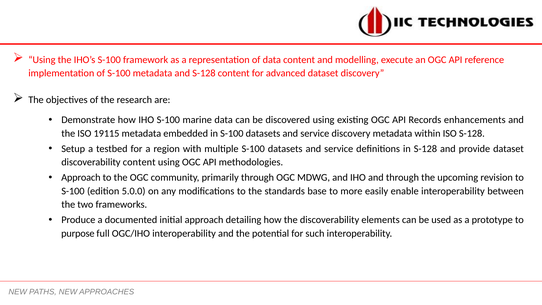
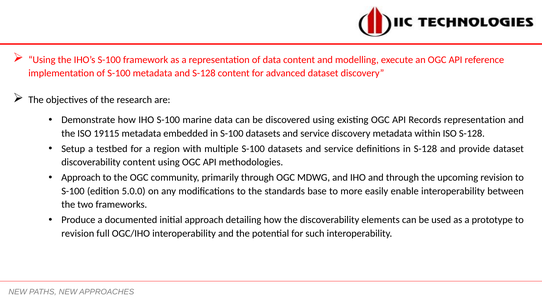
Records enhancements: enhancements -> representation (475, 120)
purpose: purpose -> revision (78, 233)
